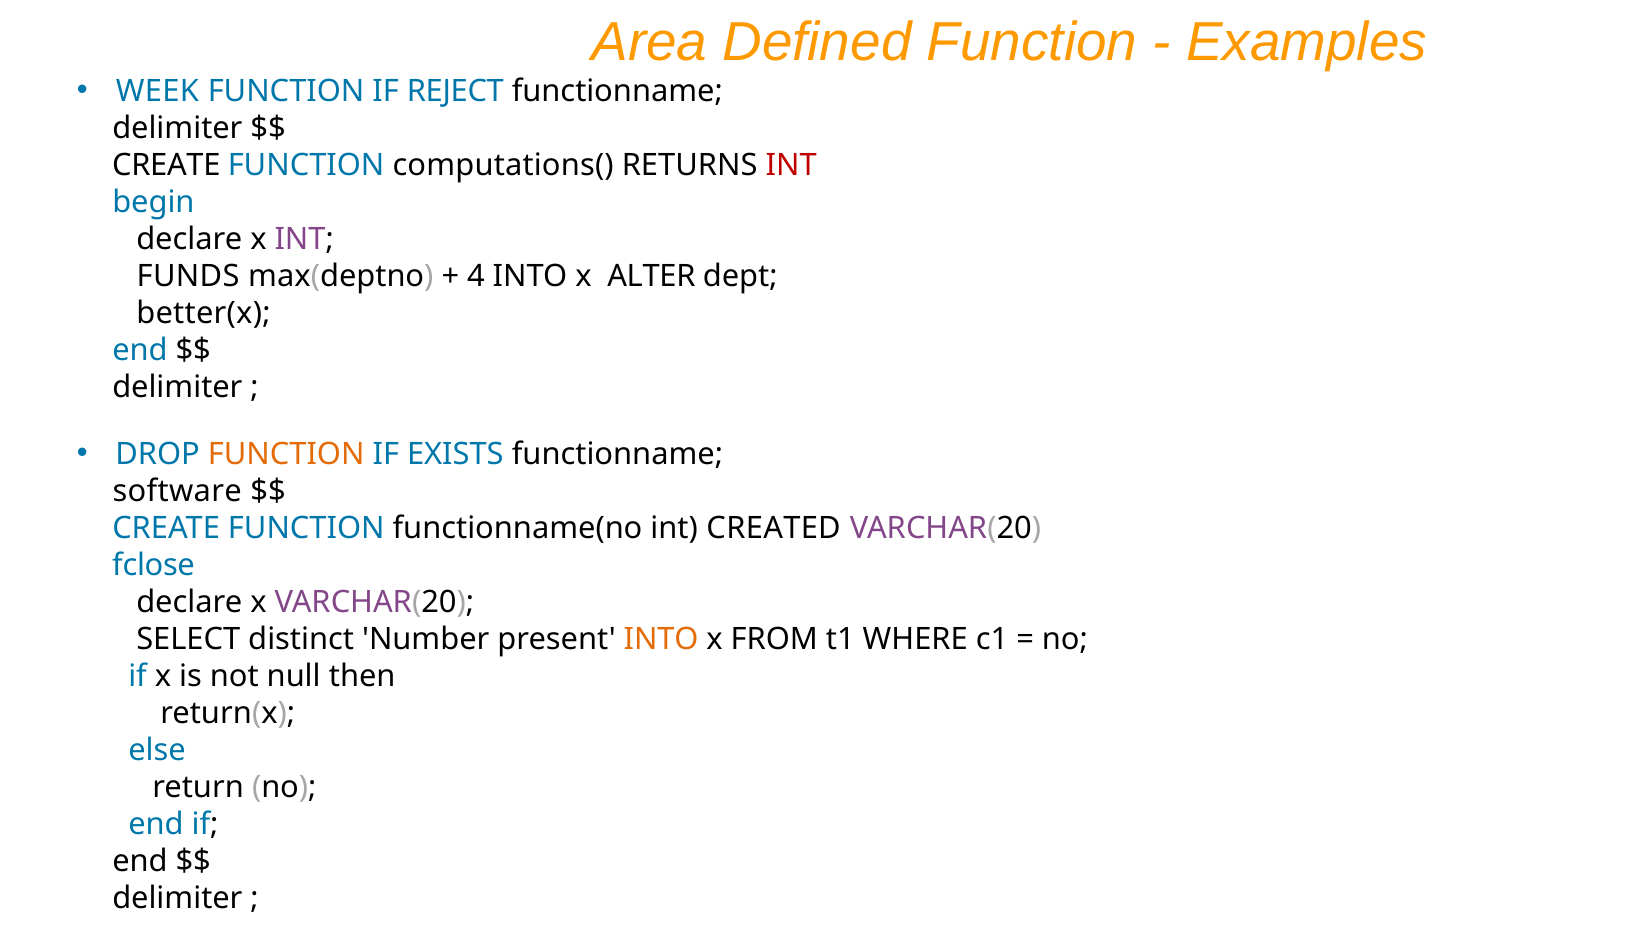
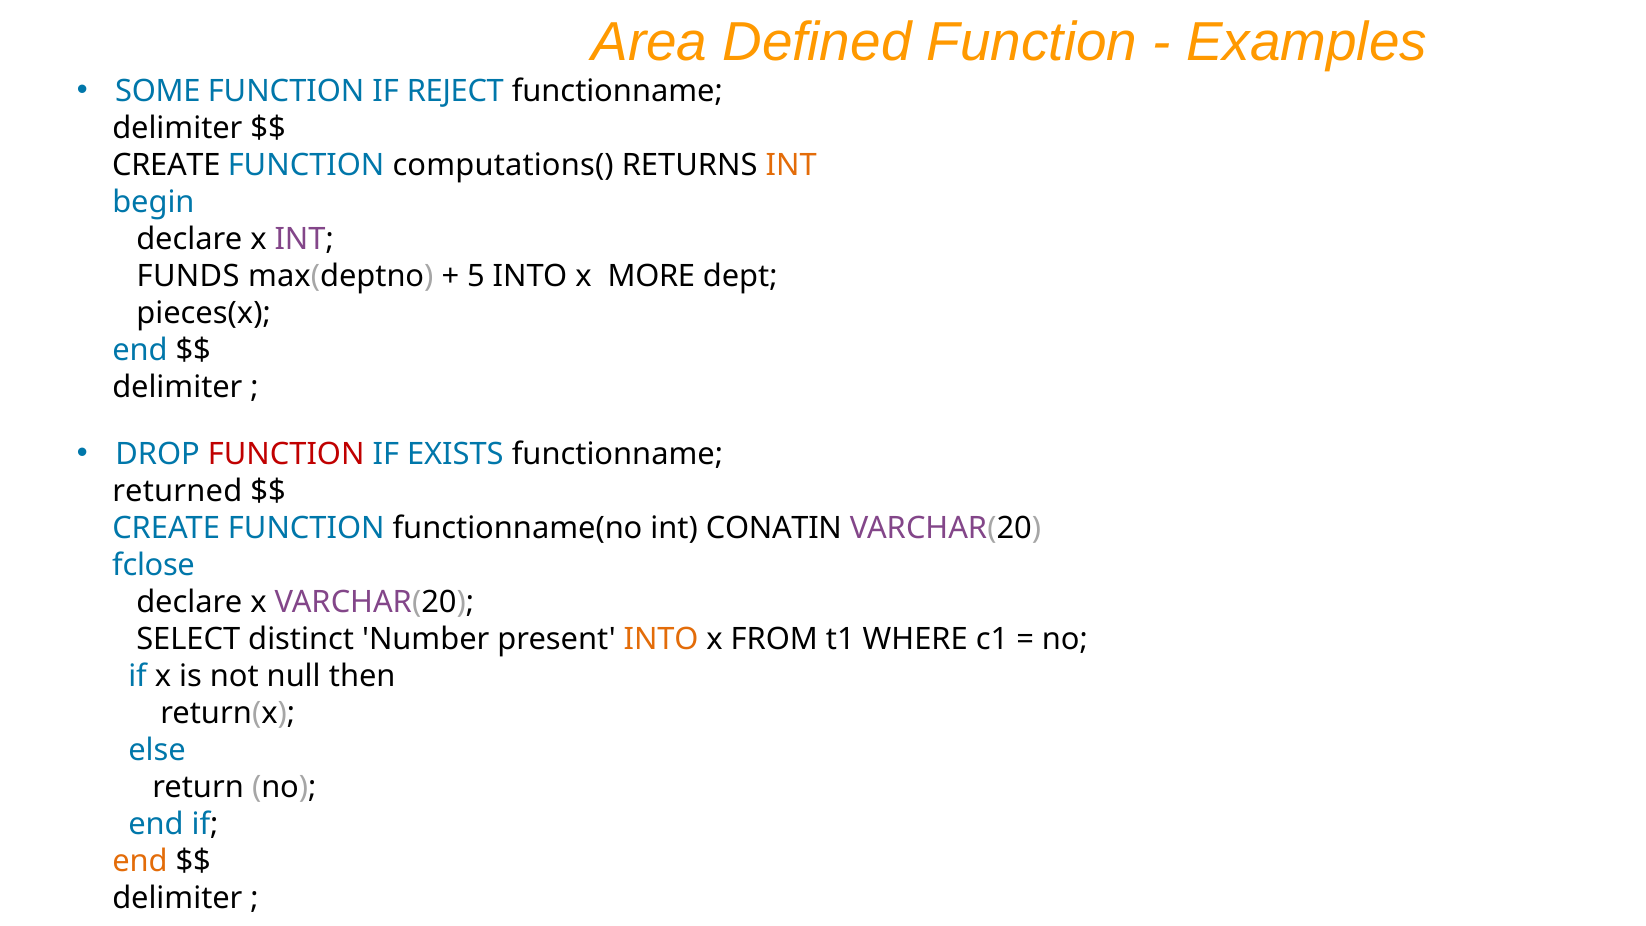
WEEK: WEEK -> SOME (158, 91)
INT colour: red -> orange (791, 165)
4: 4 -> 5 (476, 276)
ALTER: ALTER -> MORE (651, 276)
better(x: better(x -> pieces(x (204, 313)
FUNCTION colour: orange -> red (286, 454)
software: software -> returned (177, 491)
CREATED: CREATED -> CONATIN (774, 528)
end colour: black -> orange (140, 861)
